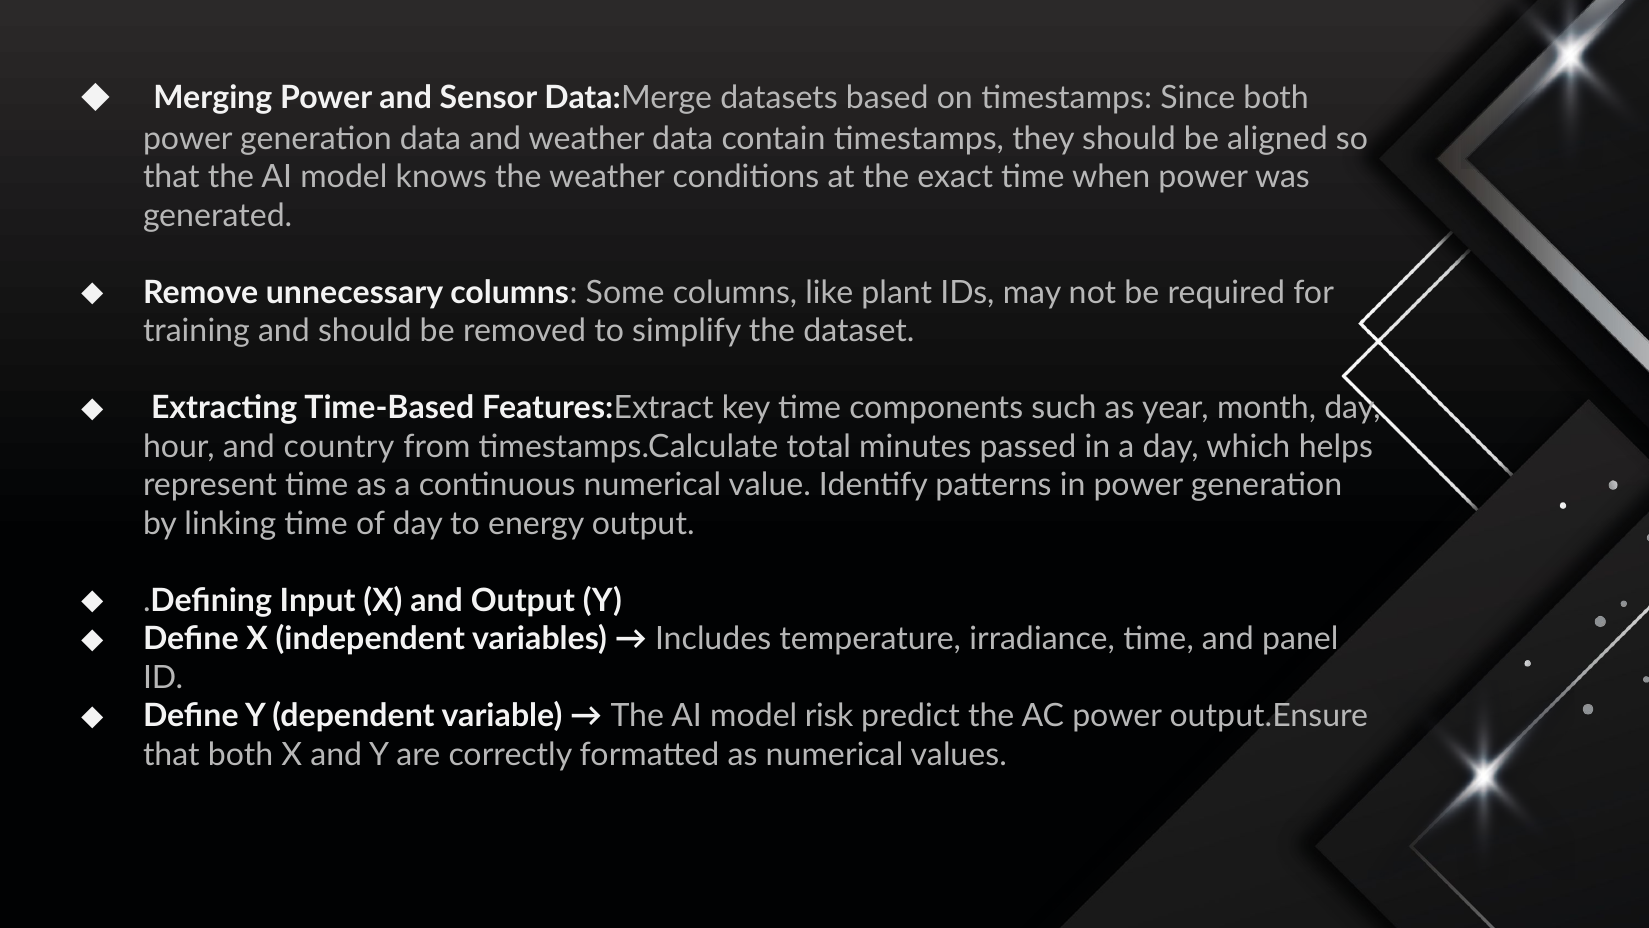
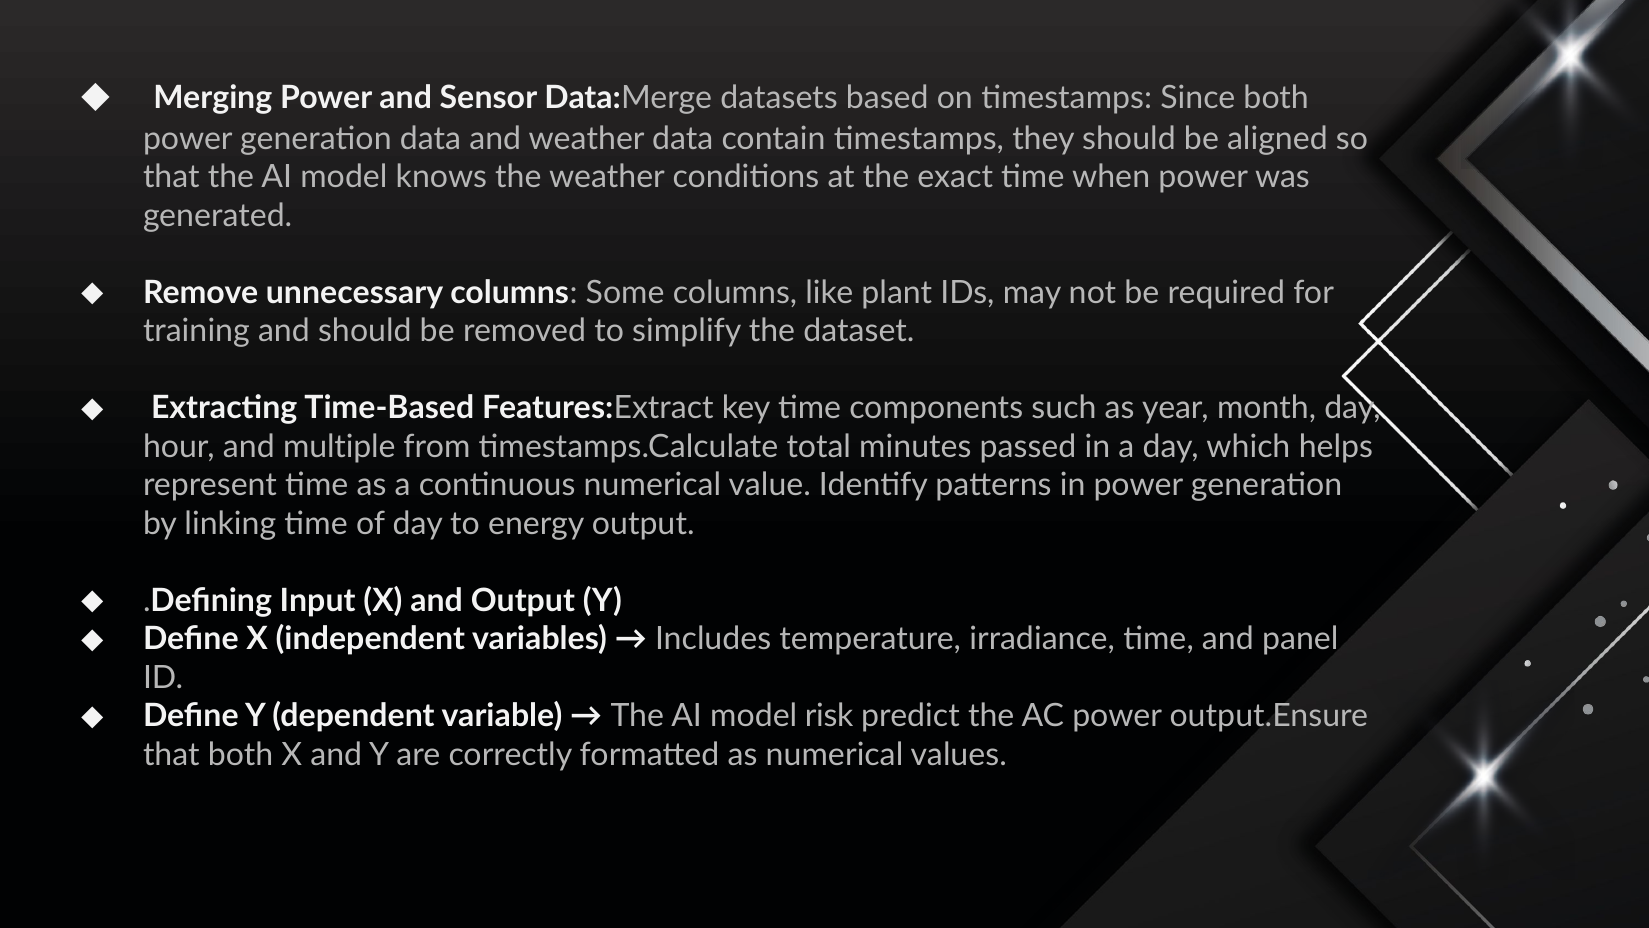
country: country -> multiple (339, 446)
